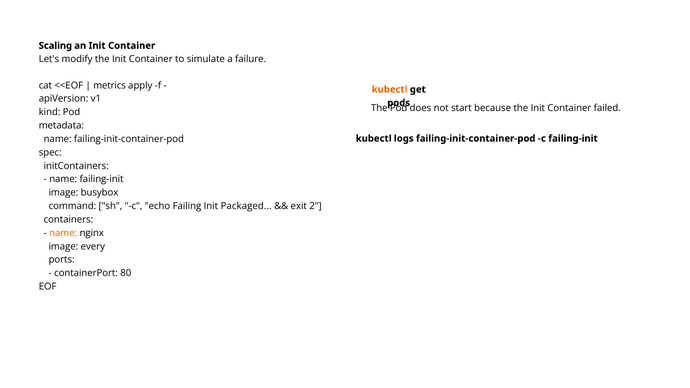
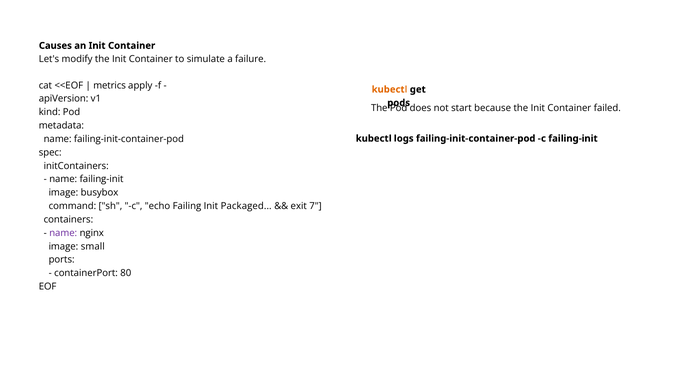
Scaling: Scaling -> Causes (55, 46)
2: 2 -> 7 (316, 206)
name colour: orange -> purple (63, 233)
every: every -> small (93, 246)
